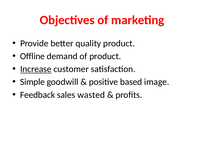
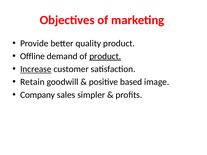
product underline: none -> present (105, 56)
Simple: Simple -> Retain (32, 82)
Feedback: Feedback -> Company (38, 95)
wasted: wasted -> simpler (91, 95)
